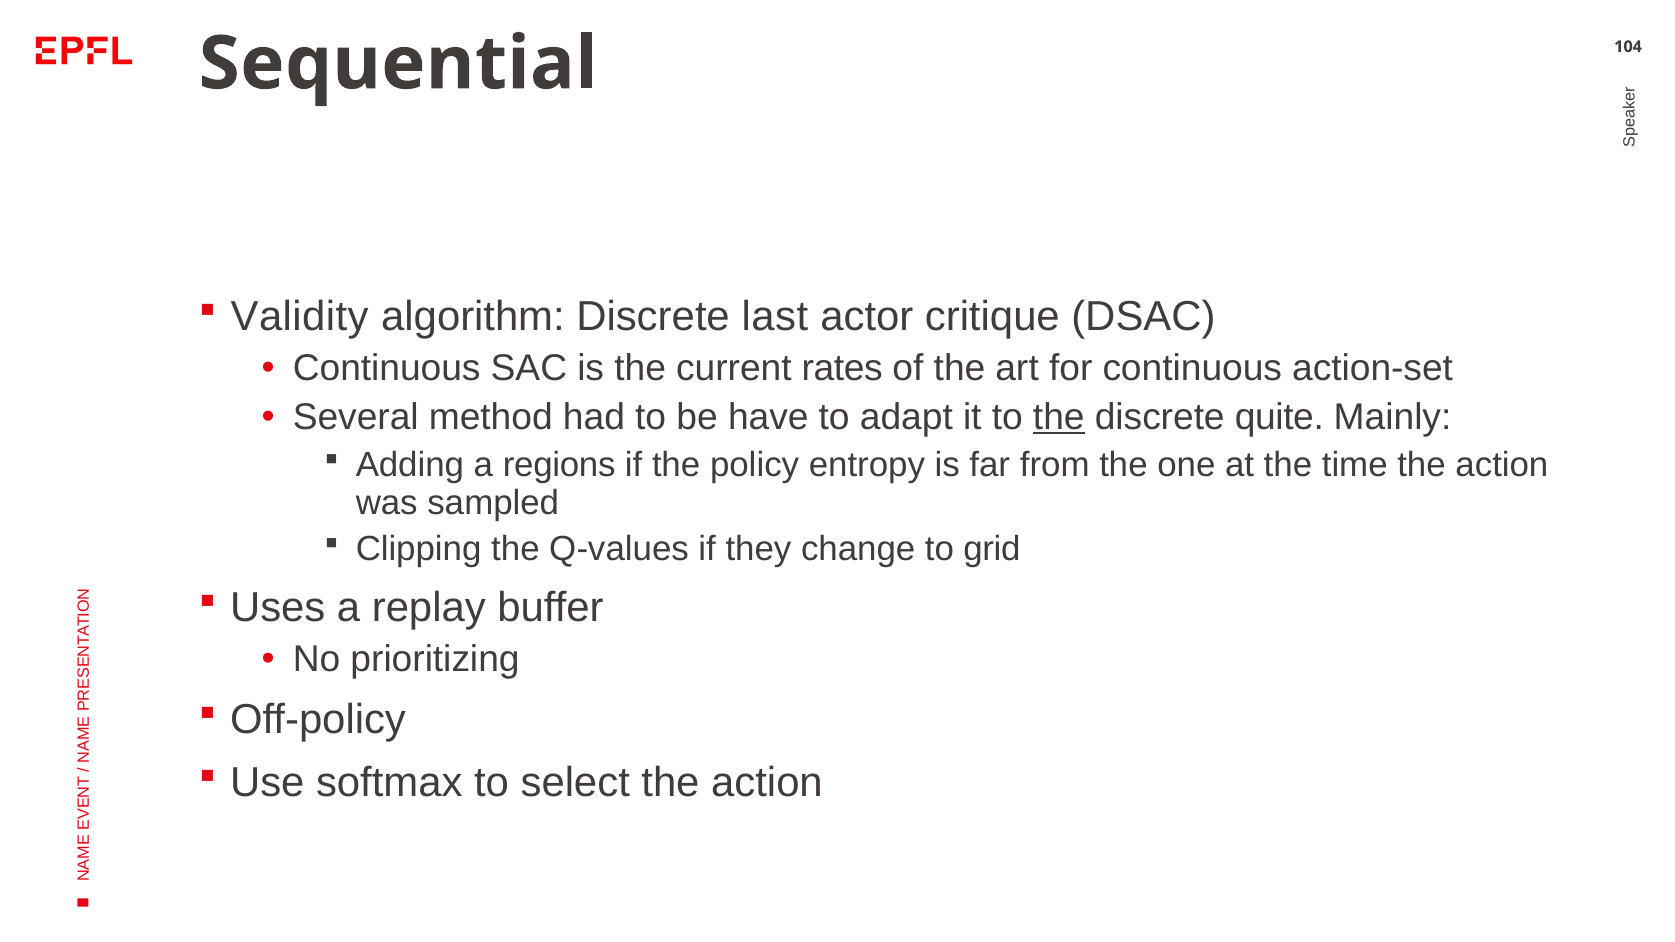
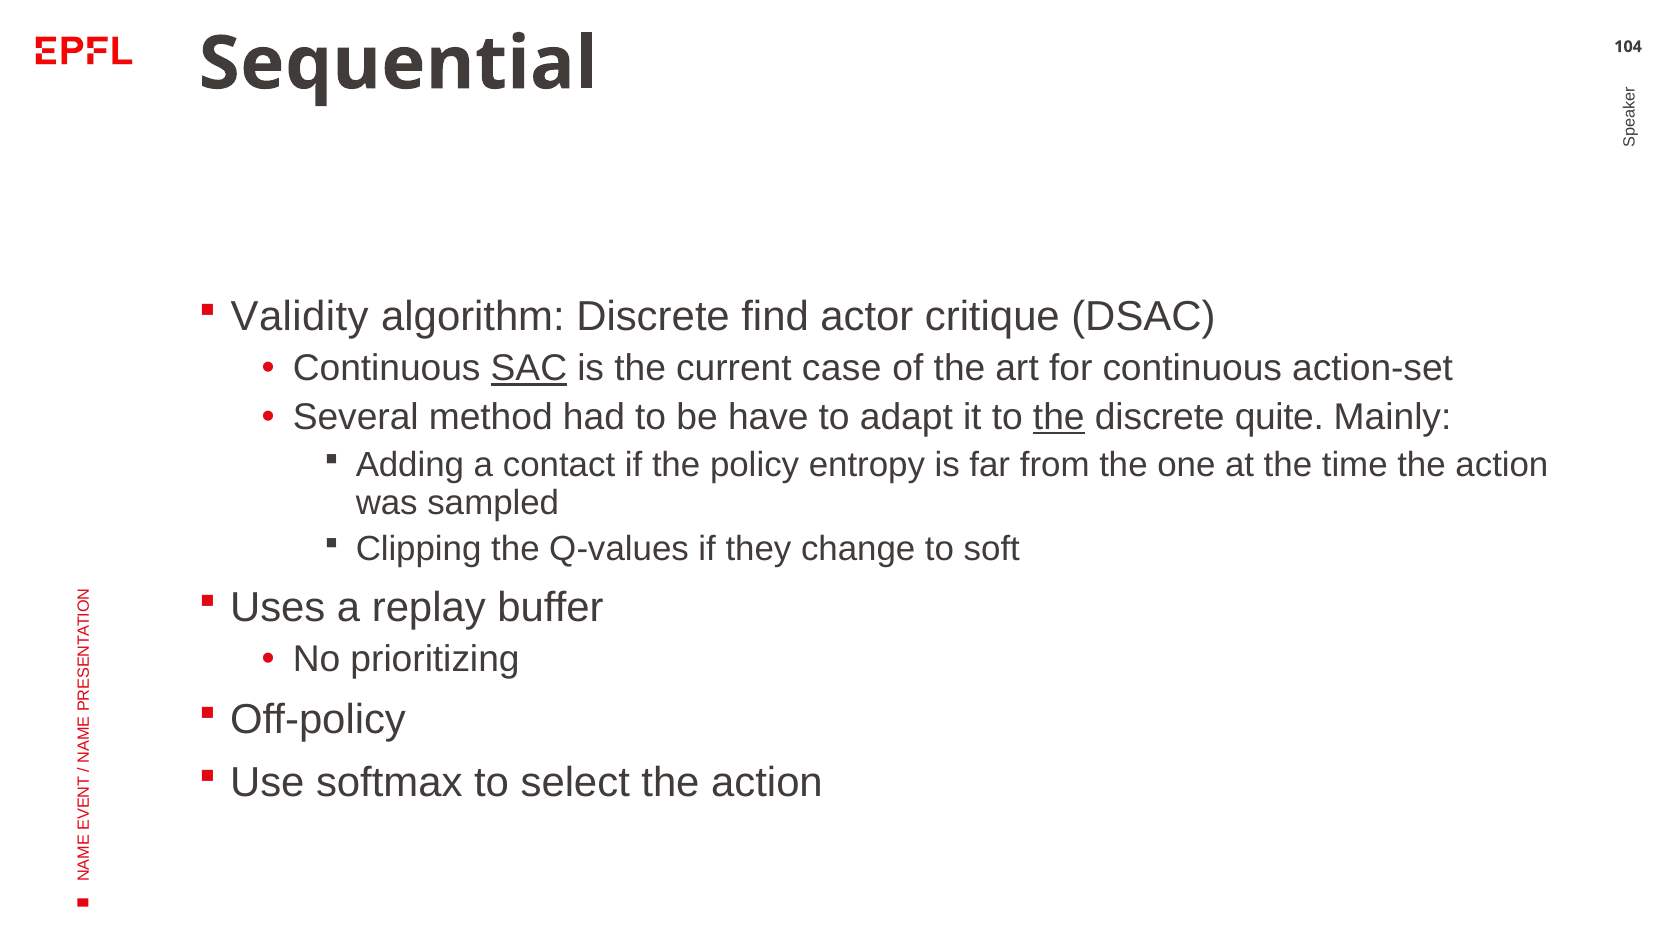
last: last -> find (775, 317)
SAC underline: none -> present (529, 369)
rates: rates -> case (842, 369)
regions: regions -> contact (559, 465)
grid: grid -> soft (992, 549)
